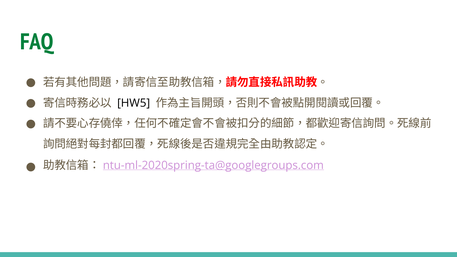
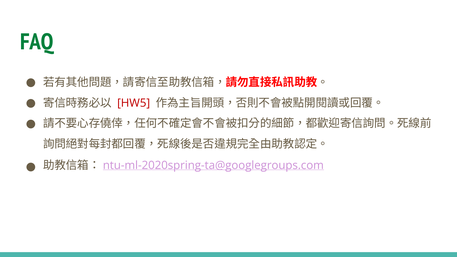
HW5 colour: black -> red (134, 103)
